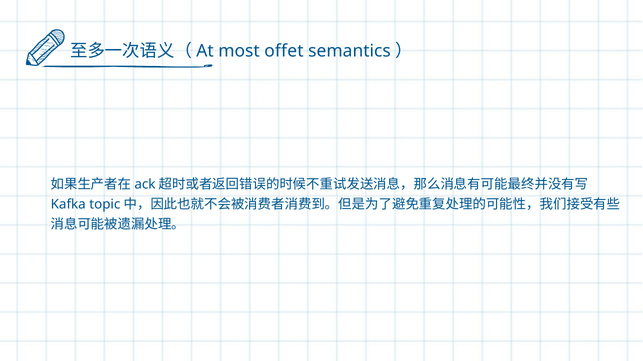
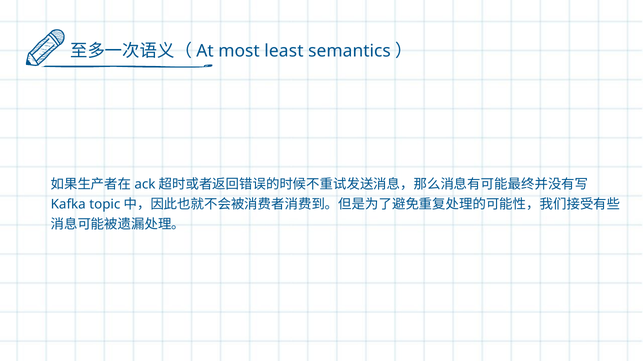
offet: offet -> least (284, 51)
